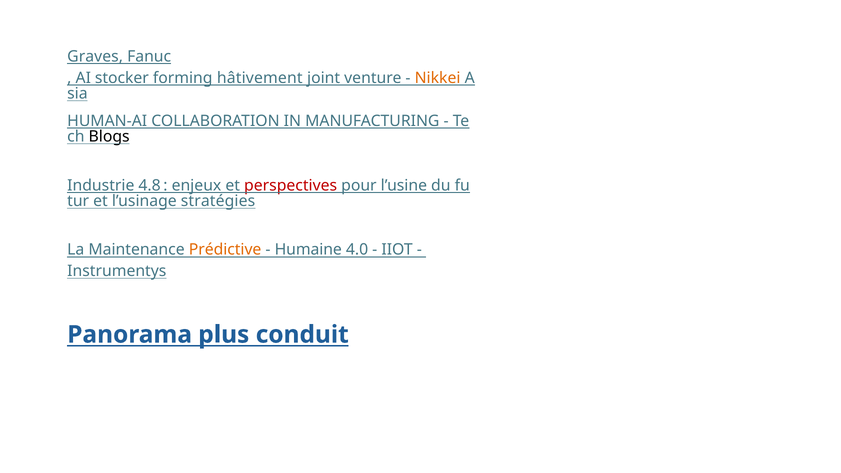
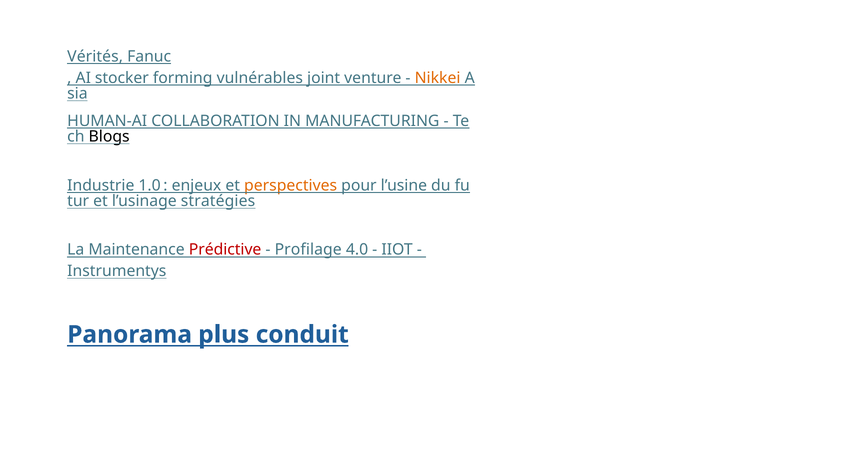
Graves: Graves -> Vérités (95, 56)
hâtivement: hâtivement -> vulnérables (260, 78)
4.8: 4.8 -> 1.0 (150, 185)
perspectives colour: red -> orange (291, 185)
Prédictive colour: orange -> red (225, 250)
Humaine: Humaine -> Profilage (308, 250)
